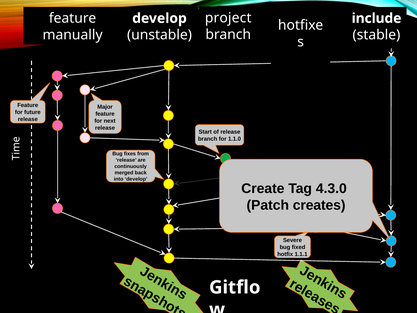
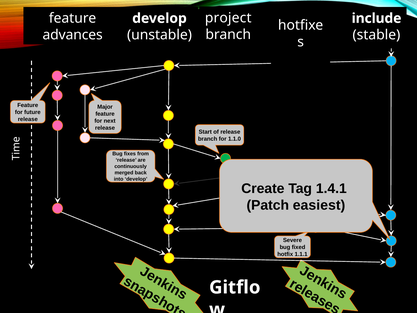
manually: manually -> advances (73, 35)
4.3.0: 4.3.0 -> 1.4.1 (331, 188)
creates: creates -> easiest (319, 205)
